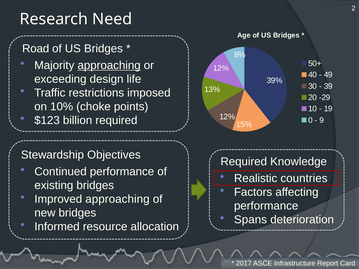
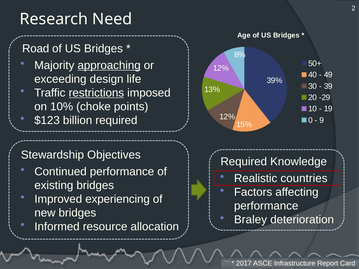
restrictions underline: none -> present (96, 93)
Improved approaching: approaching -> experiencing (118, 199)
Spans: Spans -> Braley (251, 220)
